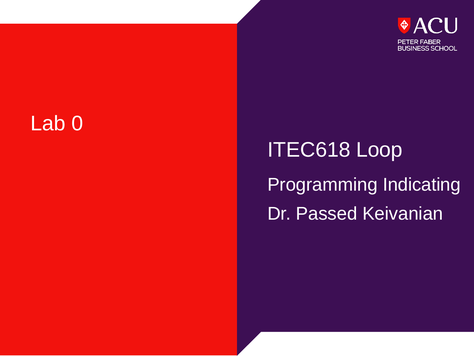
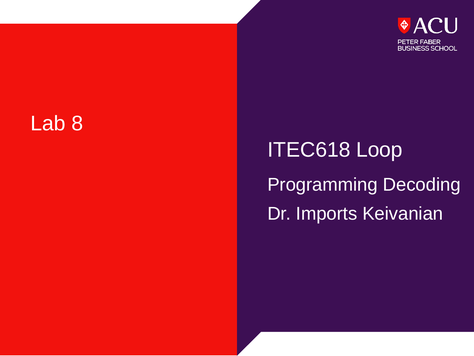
0: 0 -> 8 (77, 123)
Indicating: Indicating -> Decoding (422, 185)
Passed: Passed -> Imports (327, 213)
